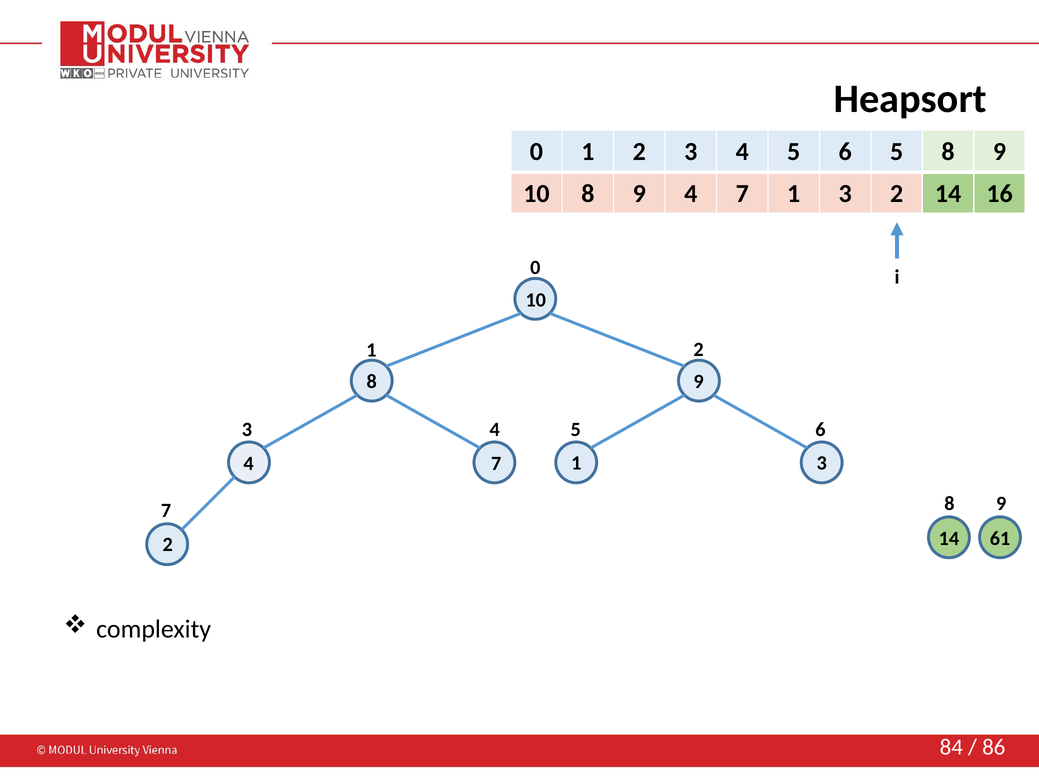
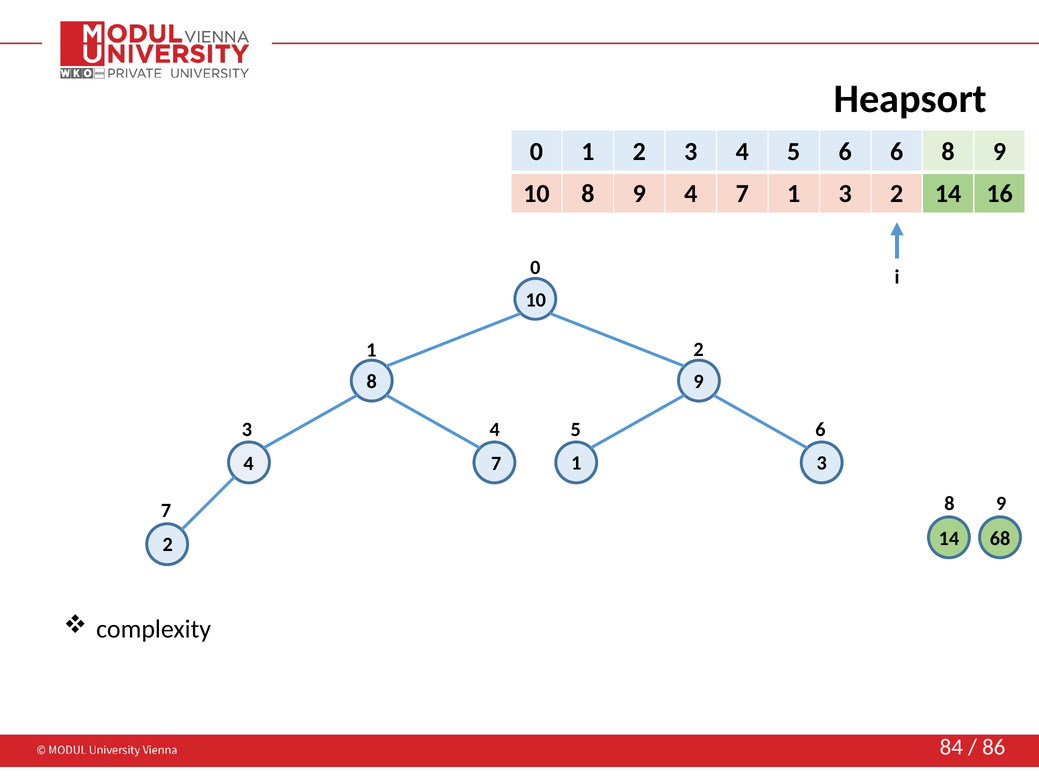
6 5: 5 -> 6 (897, 151)
61: 61 -> 68 (1000, 539)
